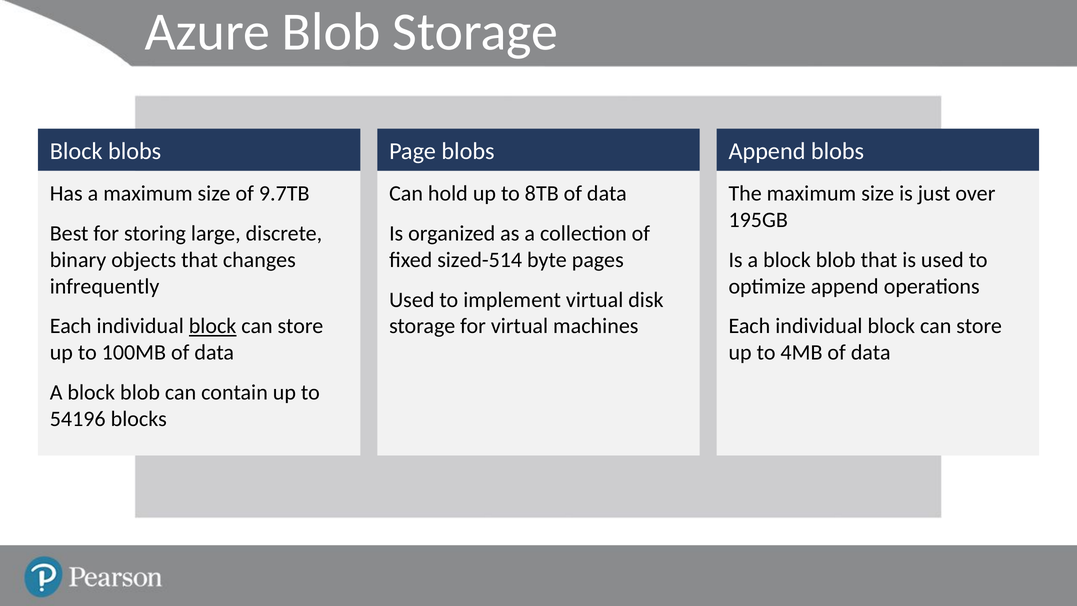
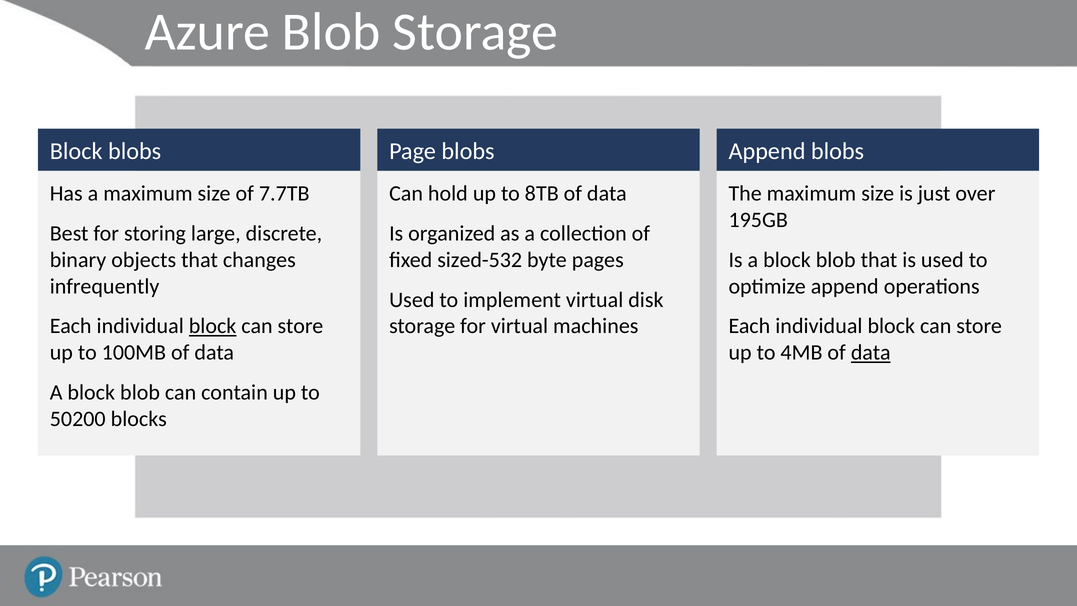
9.7TB: 9.7TB -> 7.7TB (284, 194)
sized-514: sized-514 -> sized-532 (480, 260)
data underline: none -> present (871, 353)
54196: 54196 -> 50200 (78, 419)
